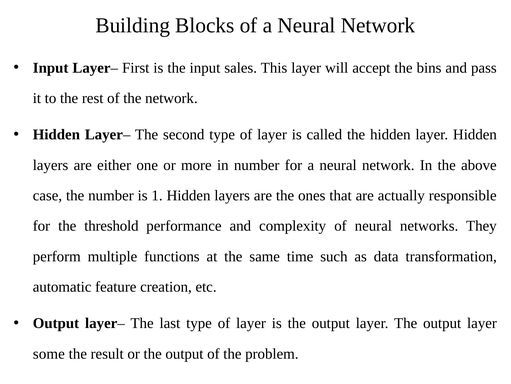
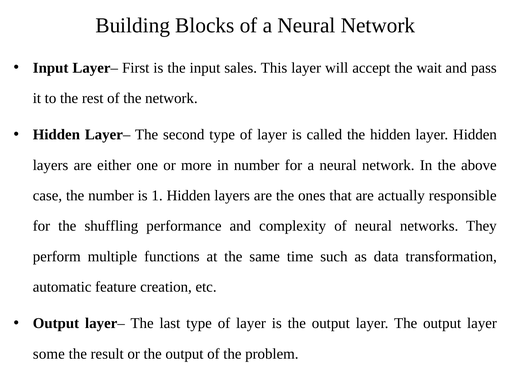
bins: bins -> wait (429, 68)
threshold: threshold -> shuffling (111, 226)
